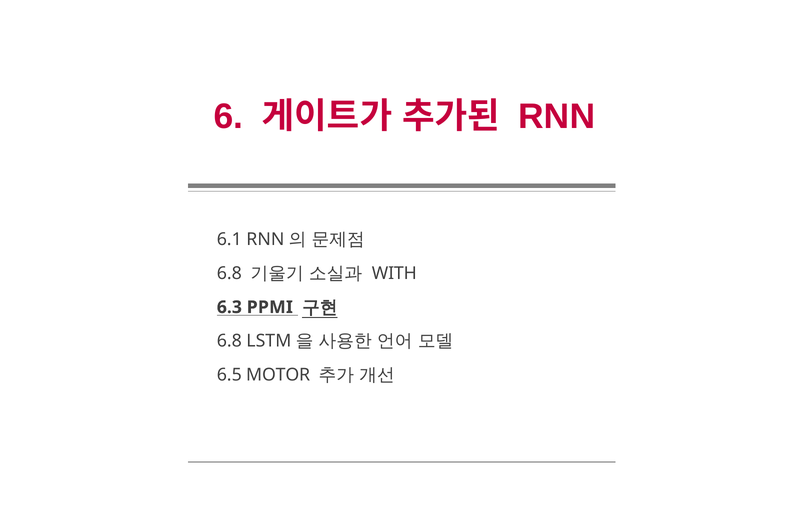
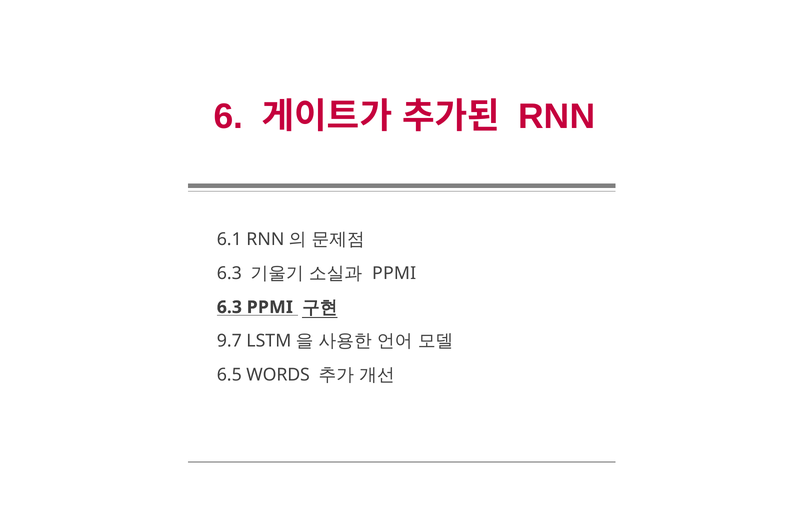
6.8: 6.8 -> 6.3 (229, 273)
WITH: WITH -> PPMI (394, 273)
6.8: 6.8 -> 9.7 (229, 341)
MOTOR: MOTOR -> WORDS (278, 375)
